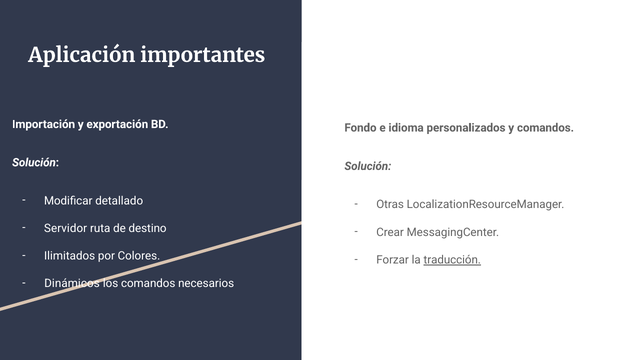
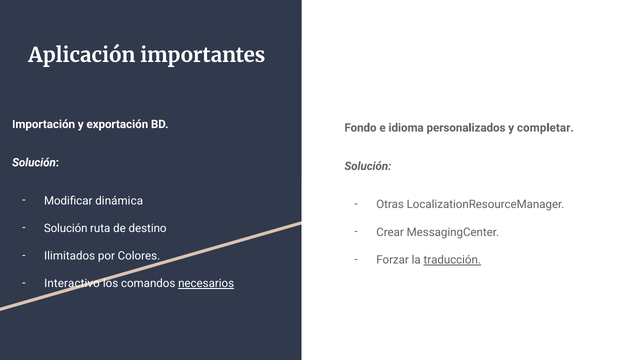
y comandos: comandos -> completar (545, 128)
detallado: detallado -> dinámica (119, 200)
Servidor: Servidor -> Solución (66, 228)
Dinámicos: Dinámicos -> Interactivo (72, 283)
necesarios underline: none -> present (206, 283)
